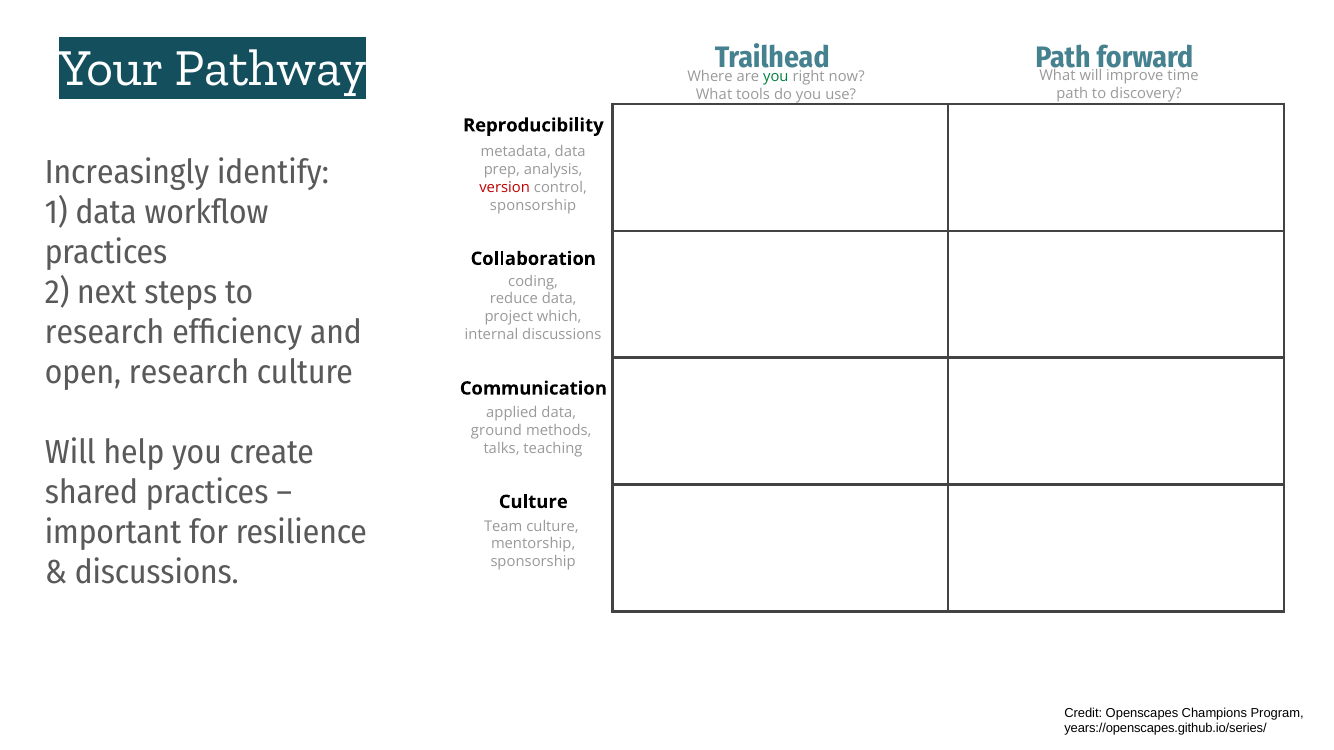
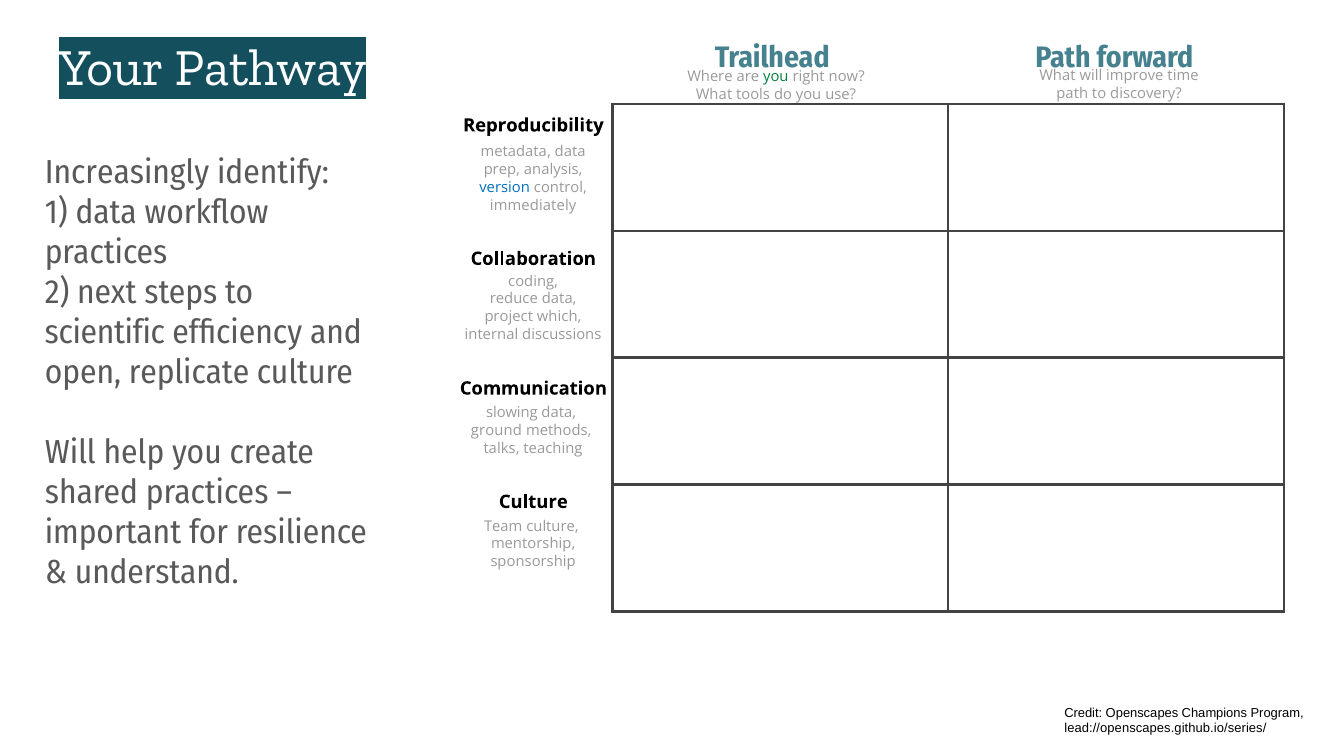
version colour: red -> blue (505, 188)
sponsorship: sponsorship -> immediately (533, 205)
research: research -> scientific (105, 333)
open research: research -> replicate (189, 373)
applied: applied -> slowing (512, 413)
discussions: discussions -> understand (157, 573)
years://openscapes.github.io/series/: years://openscapes.github.io/series/ -> lead://openscapes.github.io/series/ (1165, 729)
